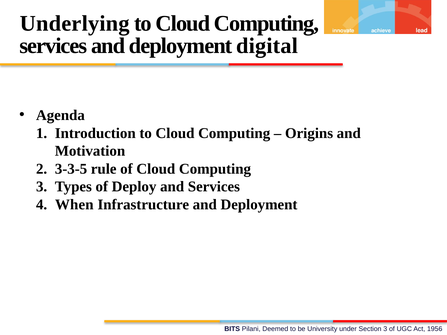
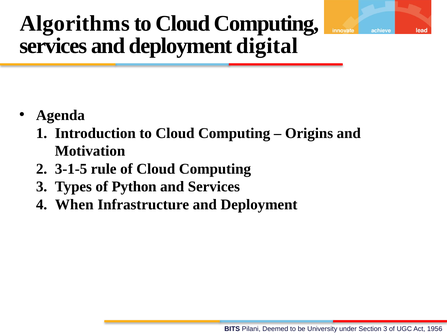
Underlying: Underlying -> Algorithms (75, 24)
3-3-5: 3-3-5 -> 3-1-5 (71, 169)
Deploy: Deploy -> Python (134, 187)
